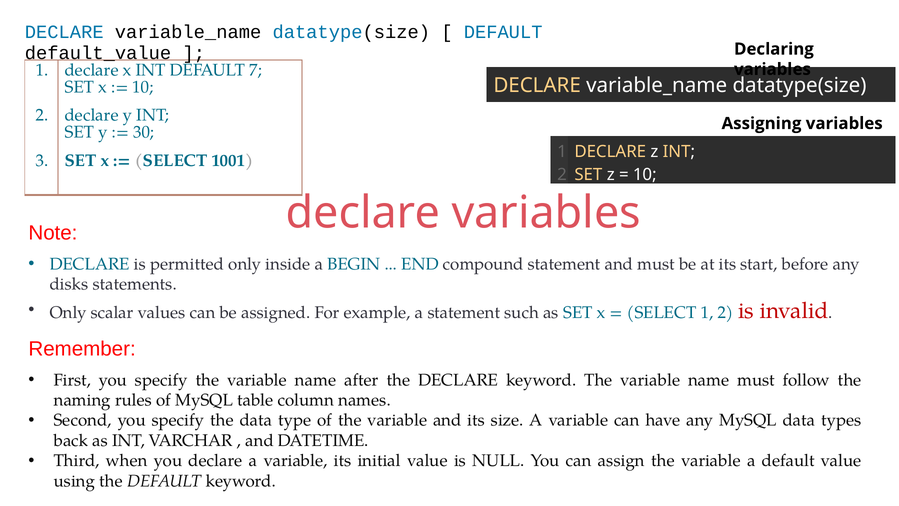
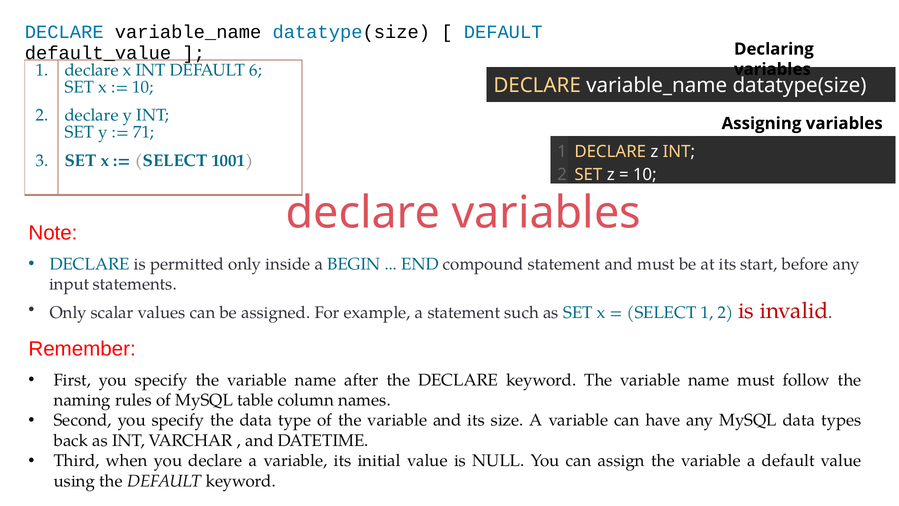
7: 7 -> 6 (256, 70)
30: 30 -> 71 (144, 132)
disks: disks -> input (69, 284)
